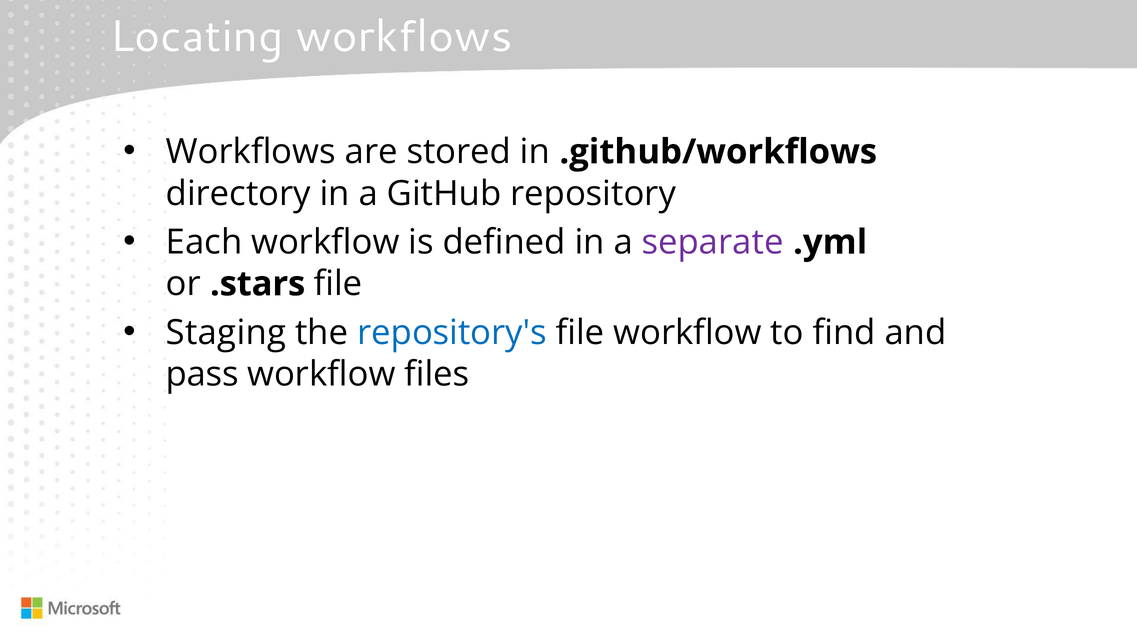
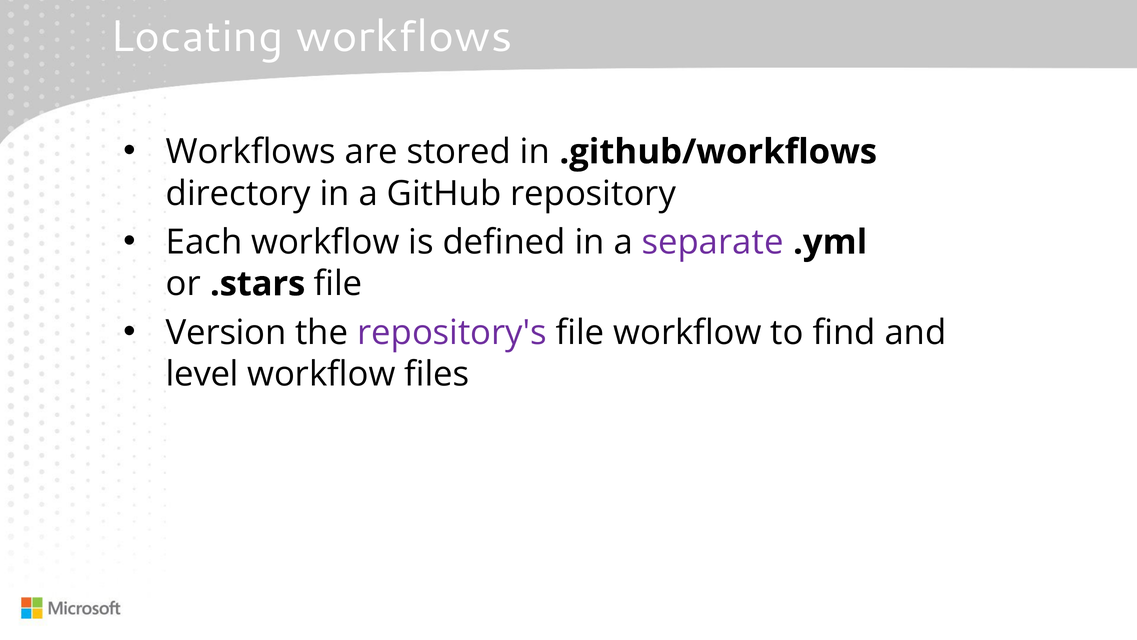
Staging: Staging -> Version (226, 332)
repository's colour: blue -> purple (452, 332)
pass: pass -> level (202, 374)
